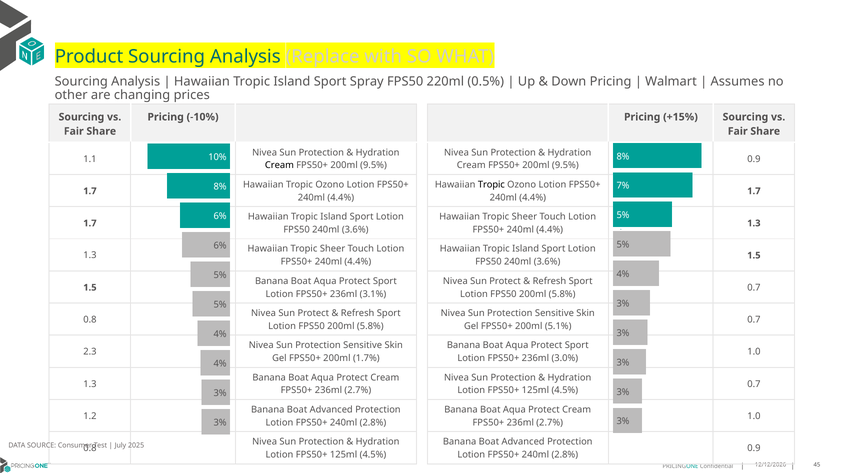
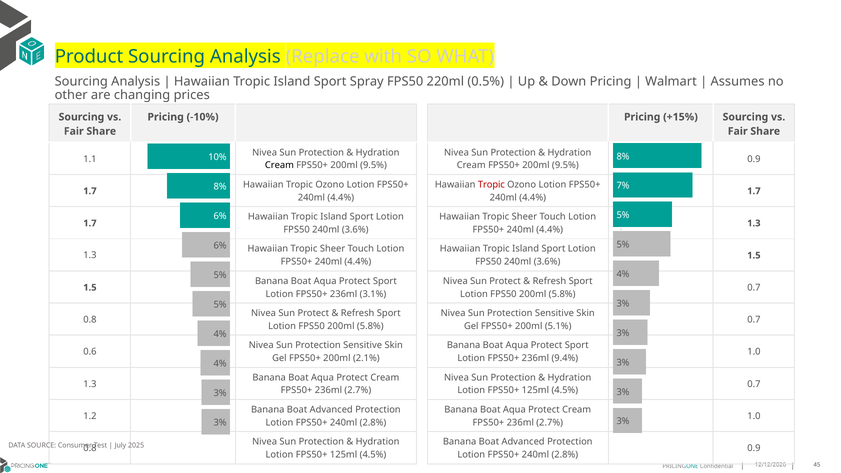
Tropic colour: black -> red (491, 185)
2.3: 2.3 -> 0.6 (90, 352)
1.7%: 1.7% -> 2.1% (366, 358)
3.0%: 3.0% -> 9.4% (565, 358)
